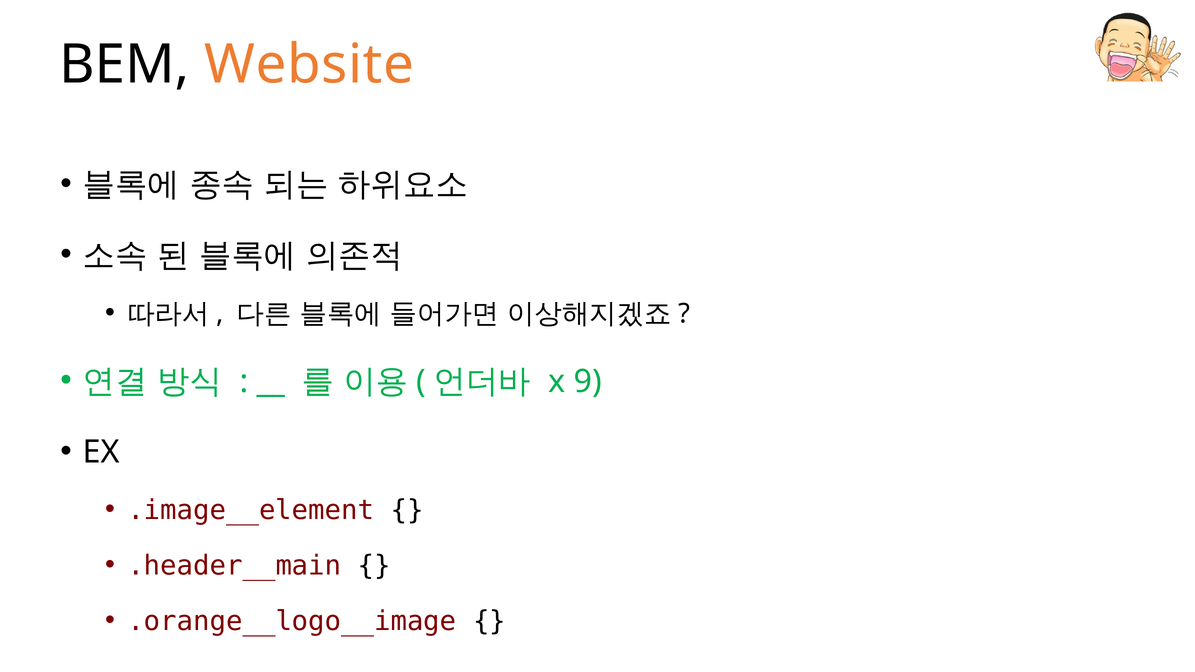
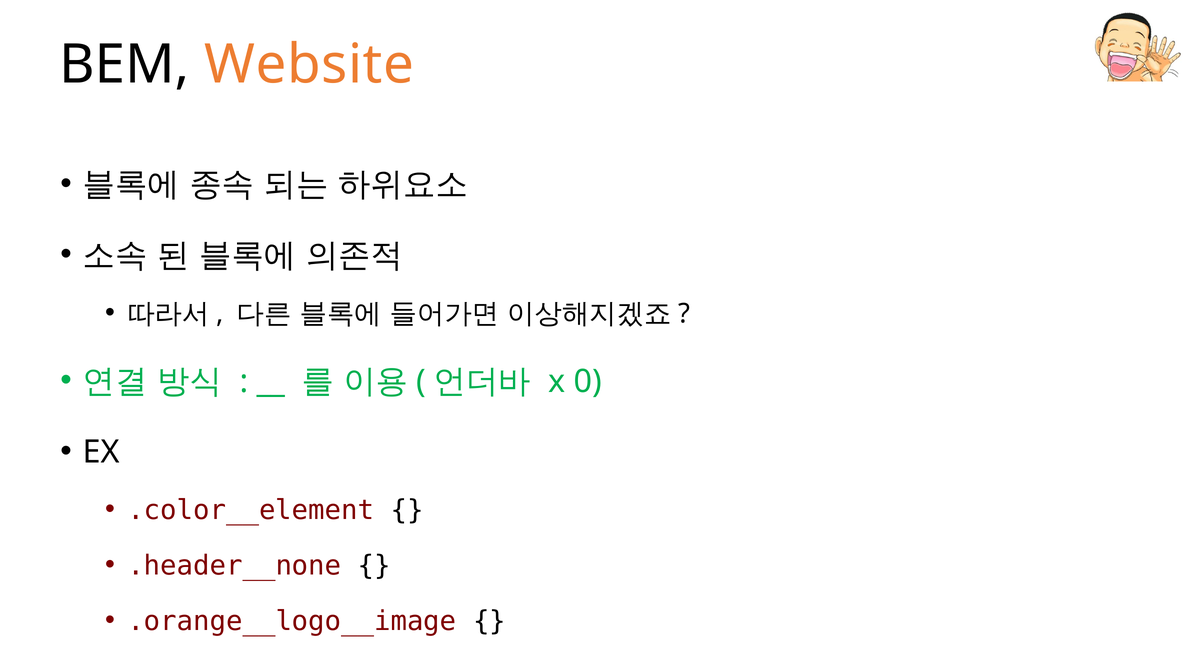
9: 9 -> 0 (588, 382)
.image__element: .image__element -> .color__element (251, 510)
.header__main: .header__main -> .header__none (234, 566)
